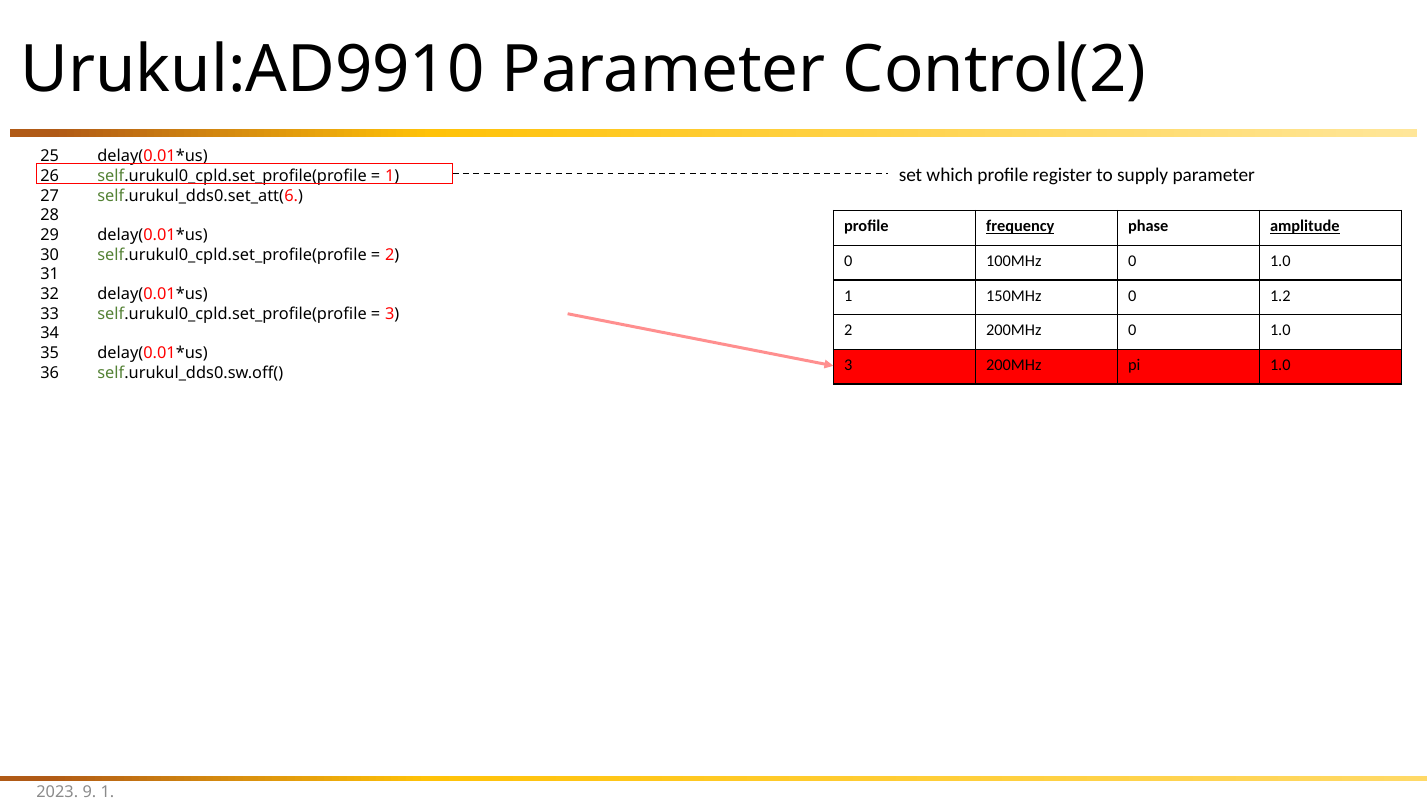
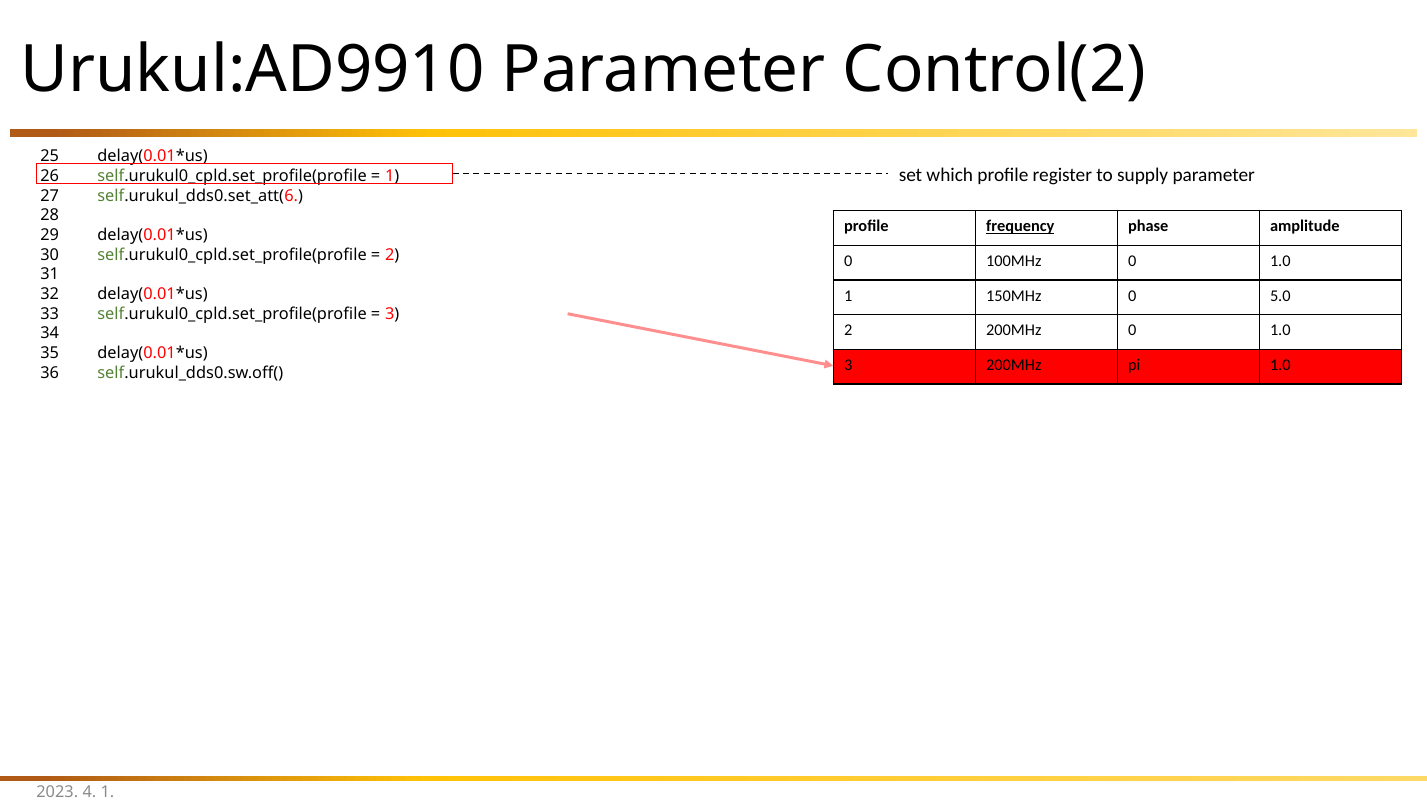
amplitude underline: present -> none (1305, 226)
1.2: 1.2 -> 5.0 (1280, 296)
9: 9 -> 4 (89, 792)
